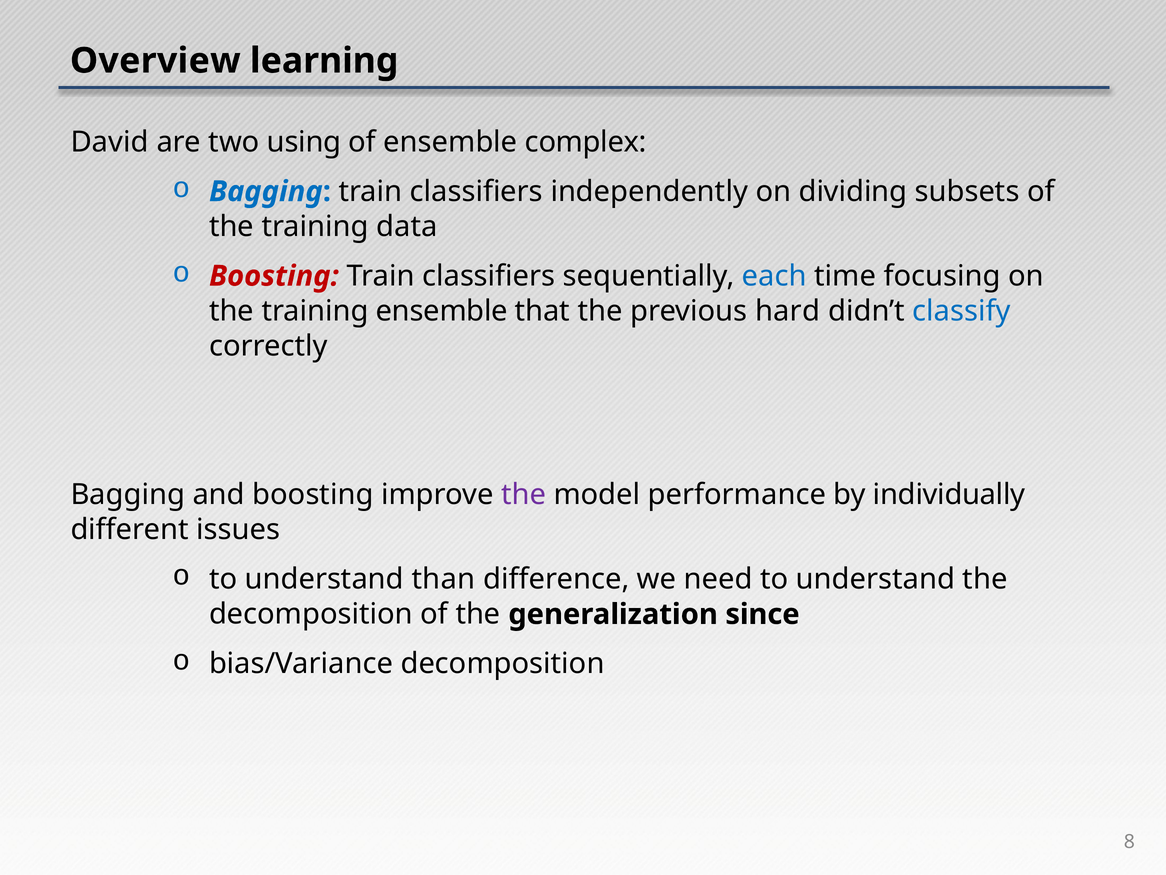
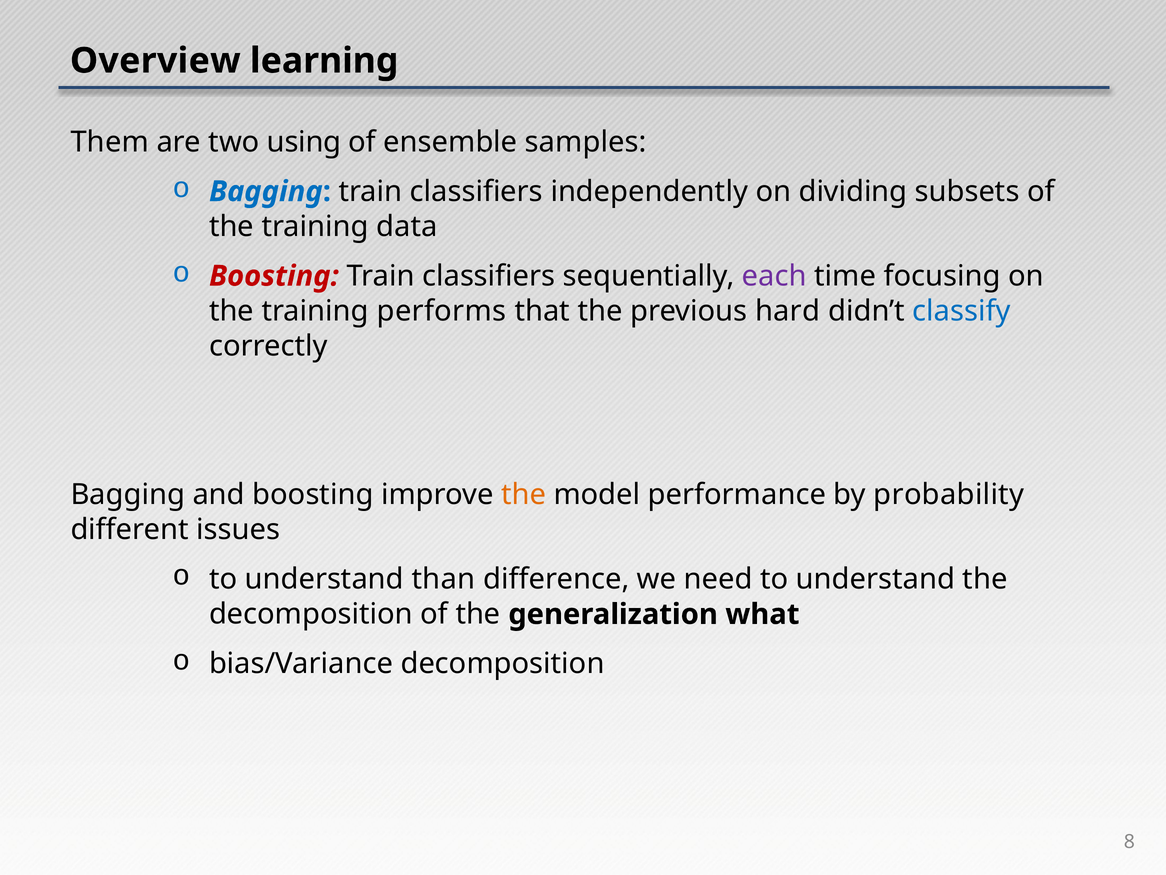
David: David -> Them (110, 142)
complex: complex -> samples (586, 142)
each colour: blue -> purple (774, 276)
training ensemble: ensemble -> performs (442, 311)
the colour: purple -> orange (524, 494)
individually: individually -> probability (949, 494)
since: since -> what (762, 614)
